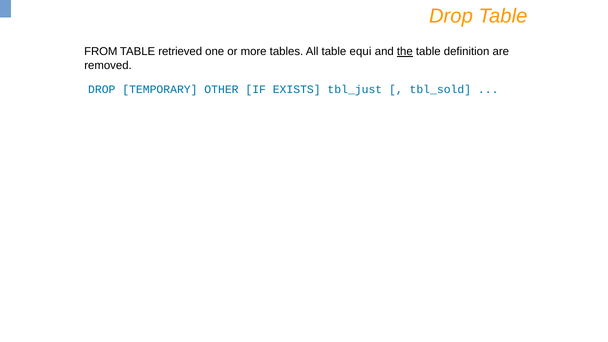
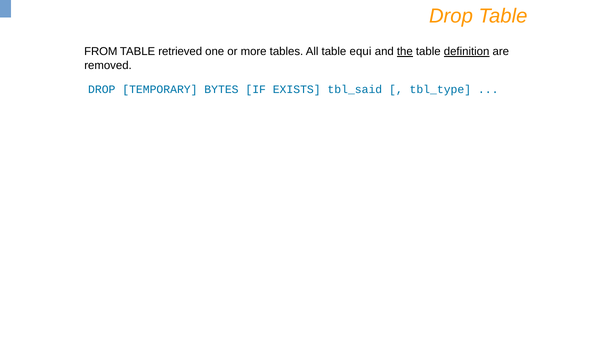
definition underline: none -> present (467, 52)
OTHER: OTHER -> BYTES (221, 90)
tbl_just: tbl_just -> tbl_said (355, 90)
tbl_sold: tbl_sold -> tbl_type (440, 90)
